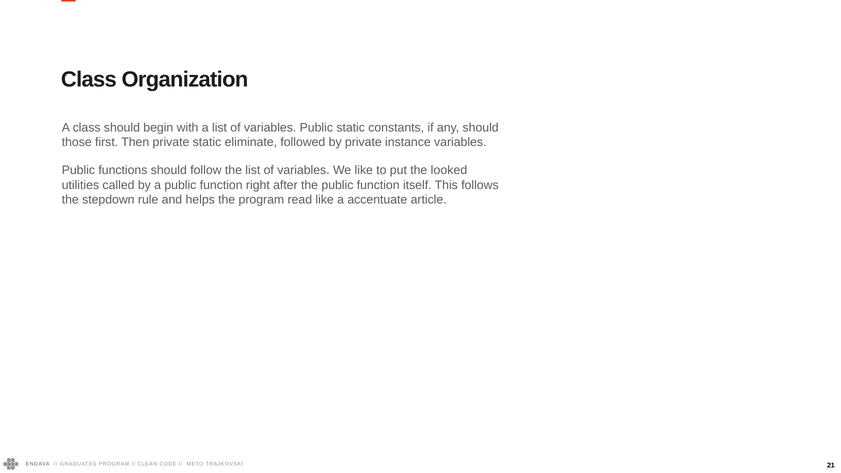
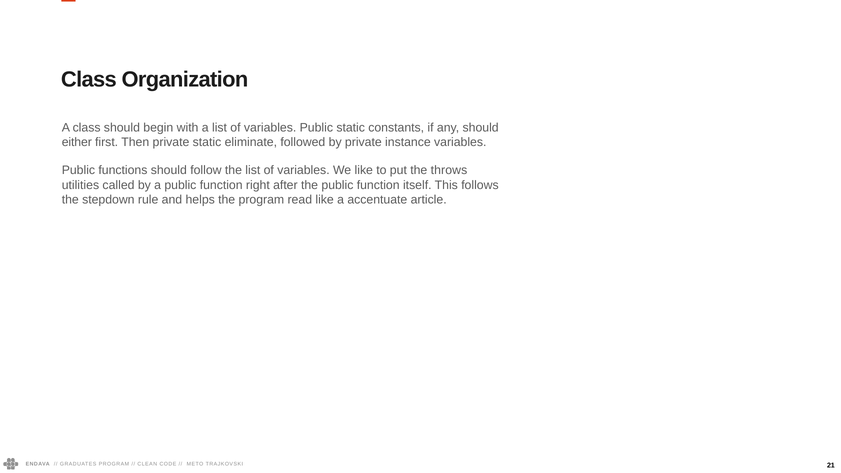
those: those -> either (77, 142)
looked: looked -> throws (449, 170)
